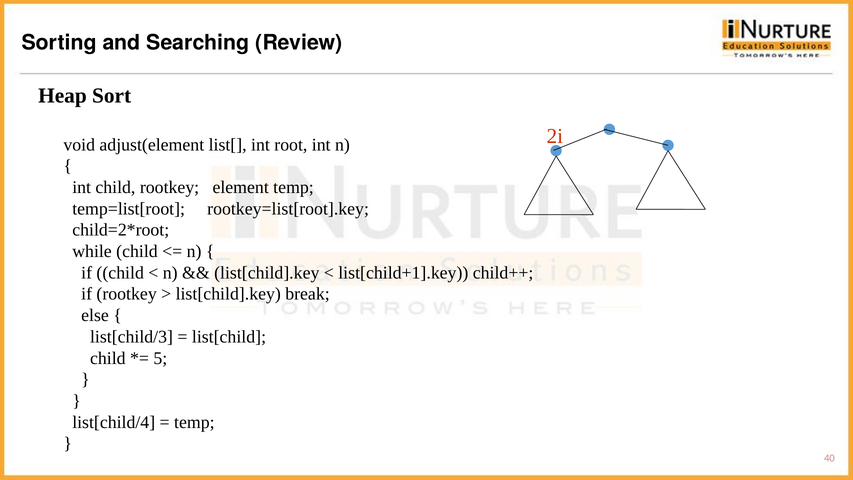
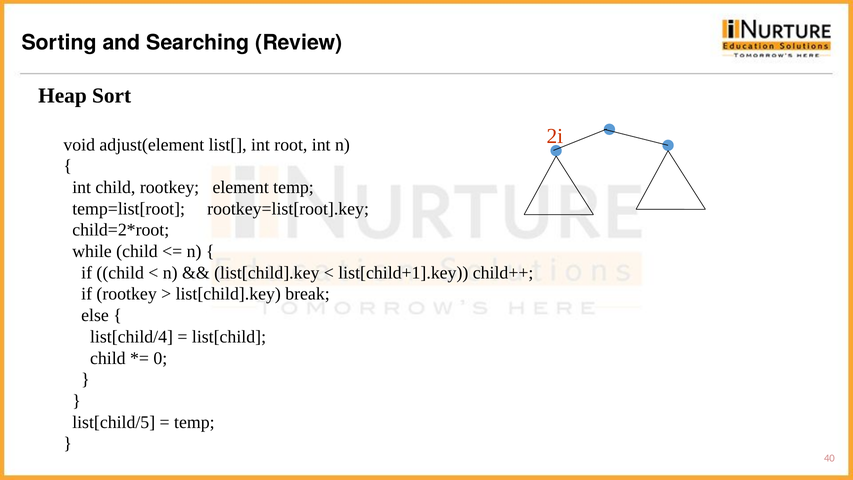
list[child/3: list[child/3 -> list[child/4 (132, 337)
5: 5 -> 0 (160, 358)
list[child/4: list[child/4 -> list[child/5 (114, 422)
